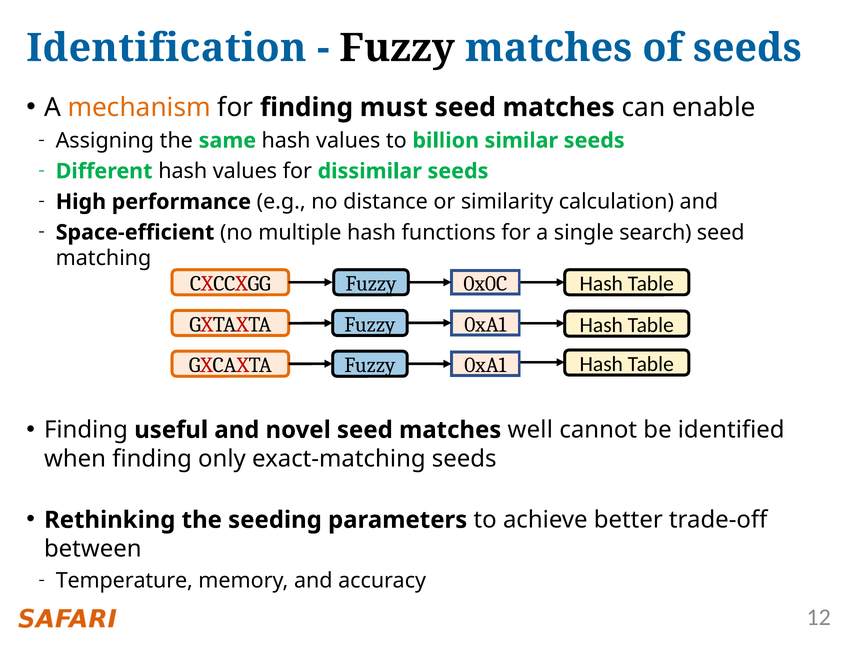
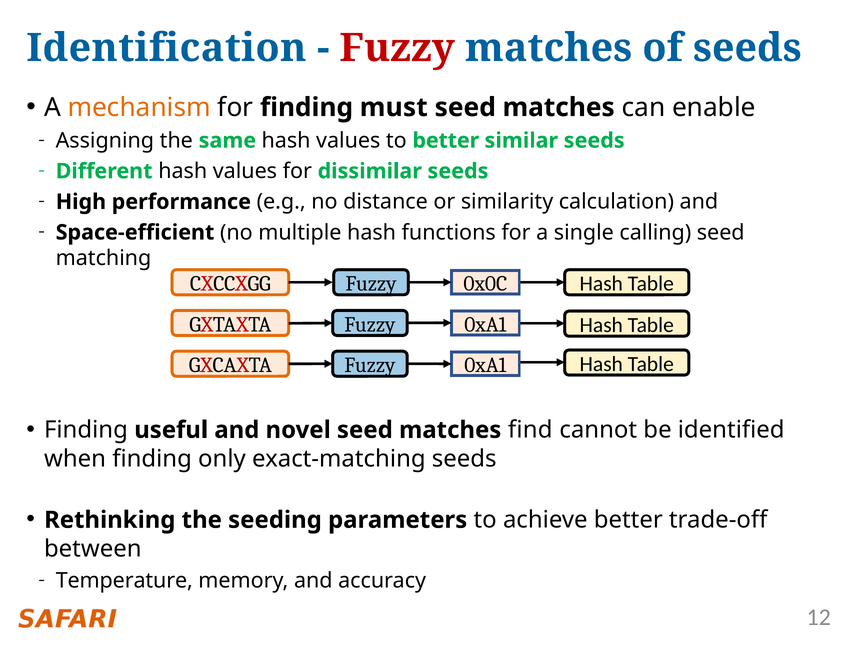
Fuzzy colour: black -> red (397, 48)
to billion: billion -> better (446, 141)
search: search -> calling (655, 232)
well: well -> find (530, 430)
